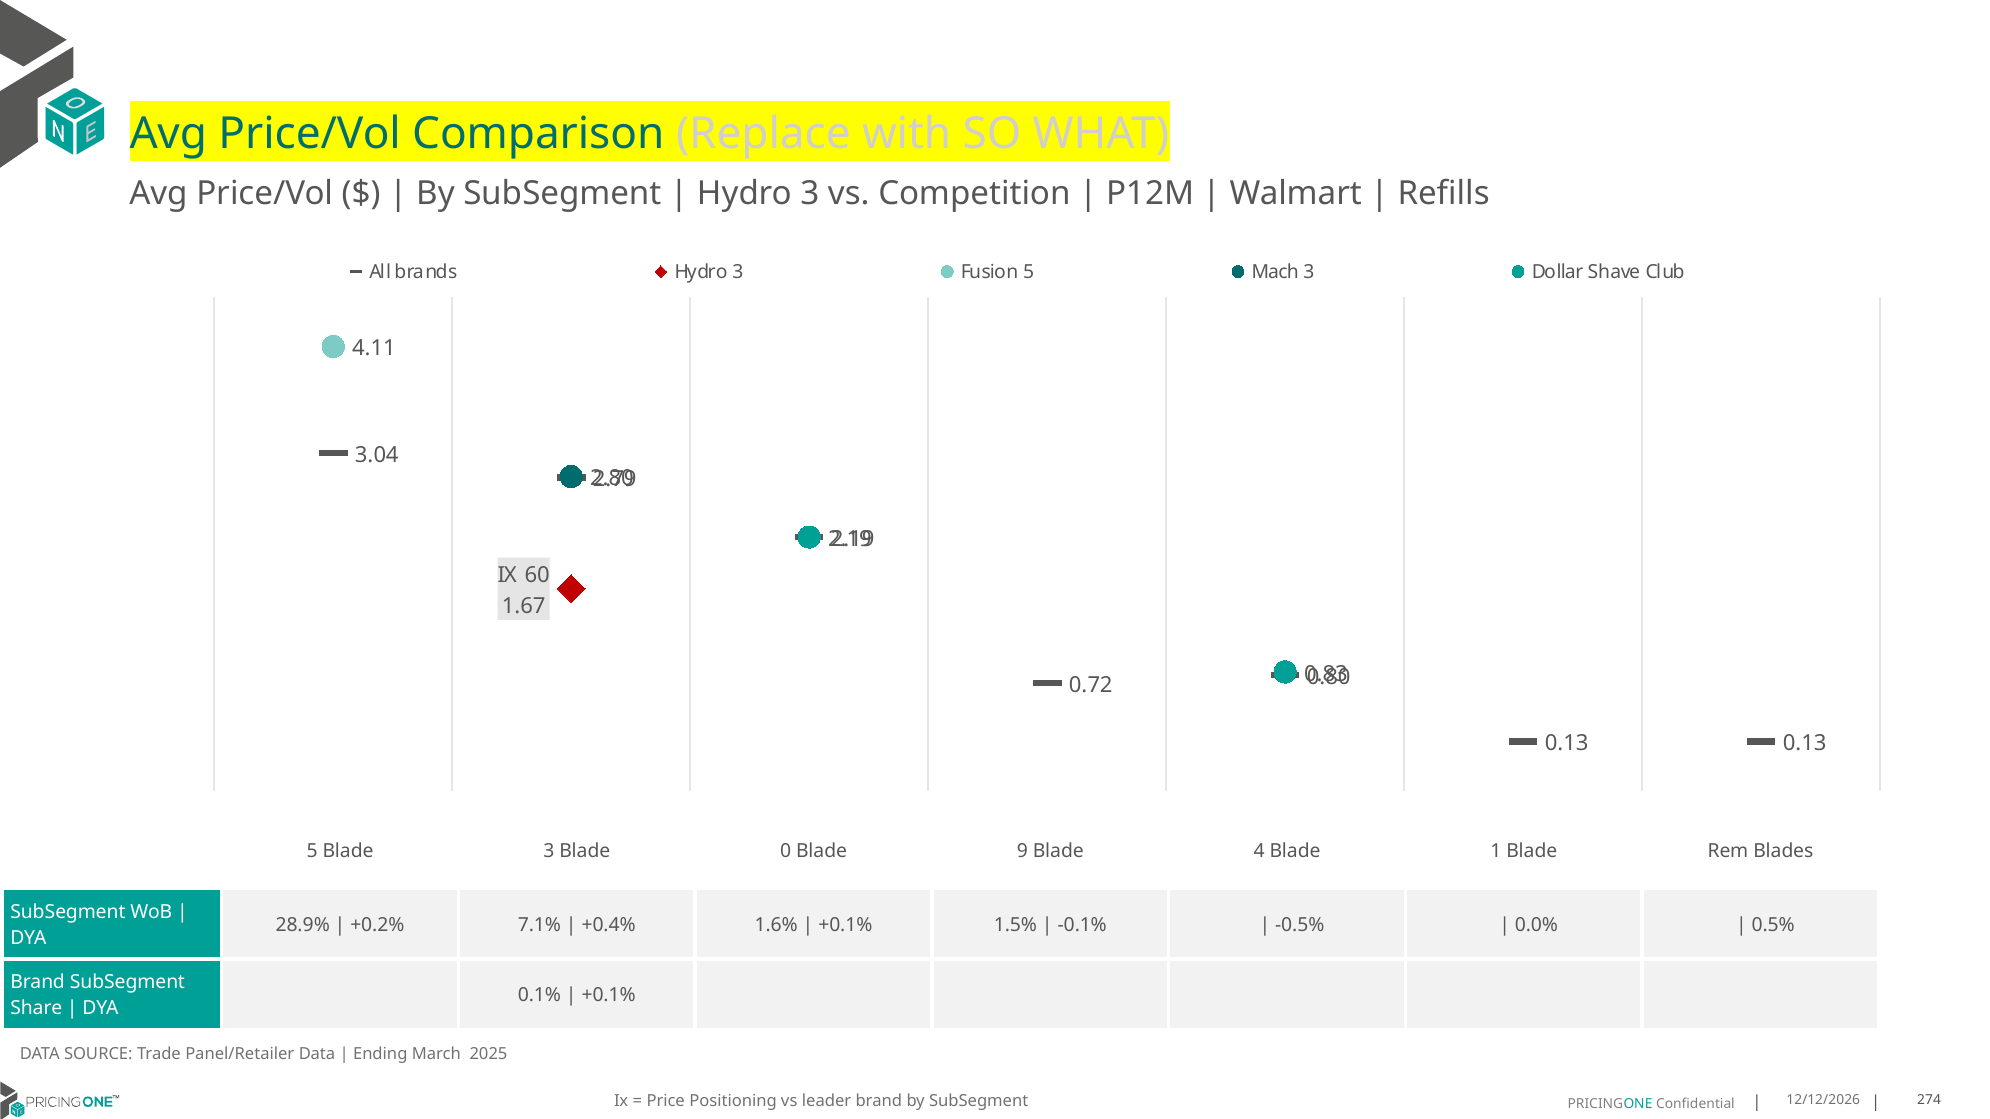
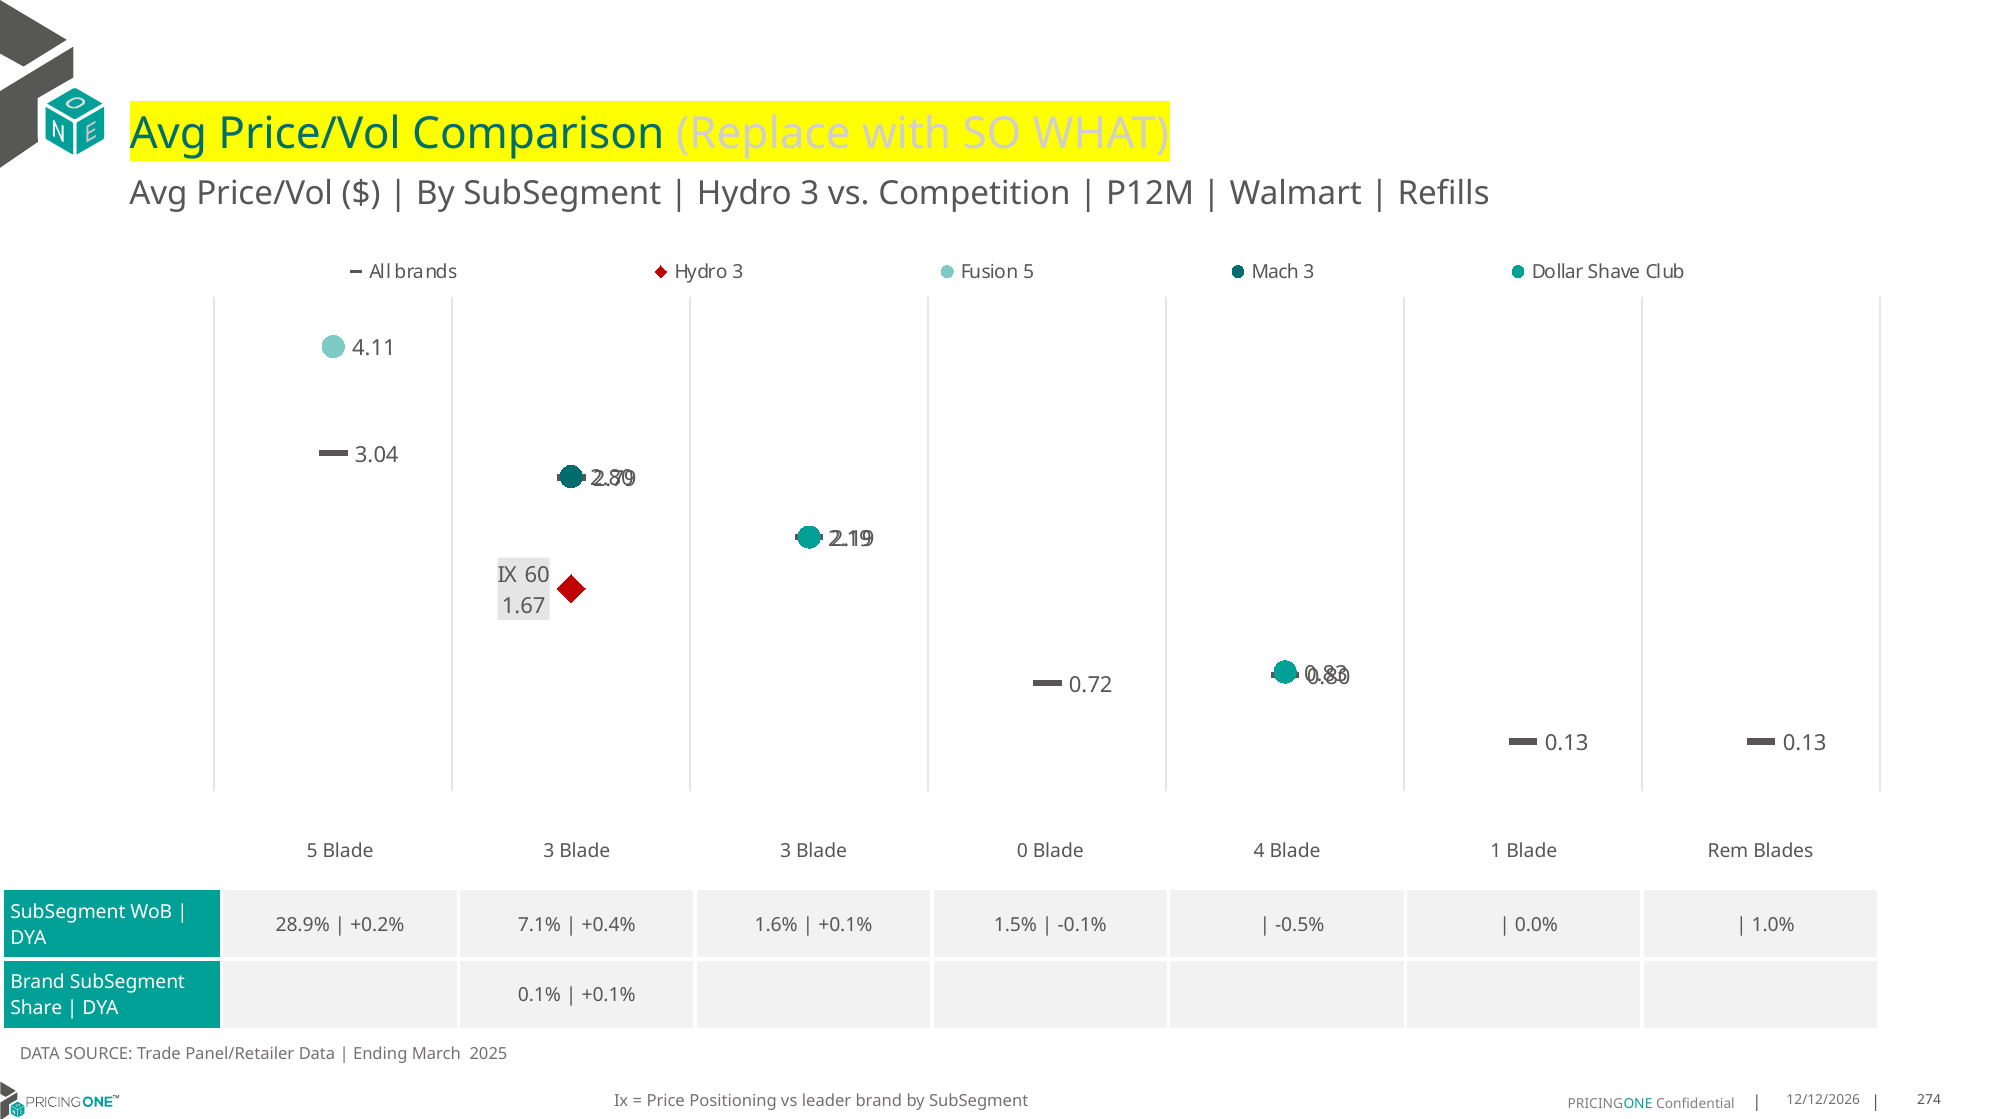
3 Blade 0: 0 -> 3 (786, 852)
9: 9 -> 0 (1022, 852)
0.5%: 0.5% -> 1.0% (1773, 925)
